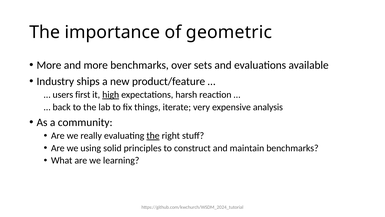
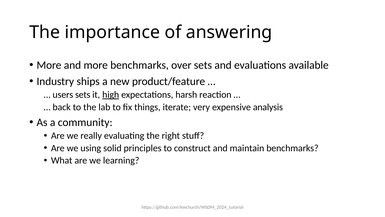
geometric: geometric -> answering (229, 32)
users first: first -> sets (83, 95)
the underline: present -> none (153, 135)
